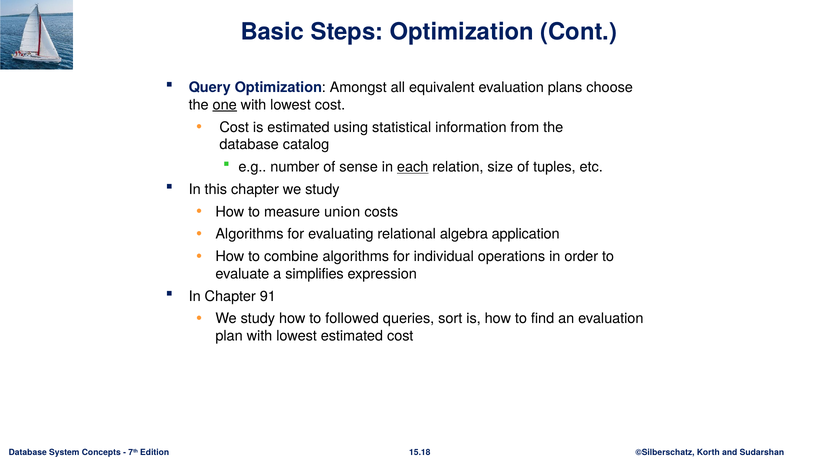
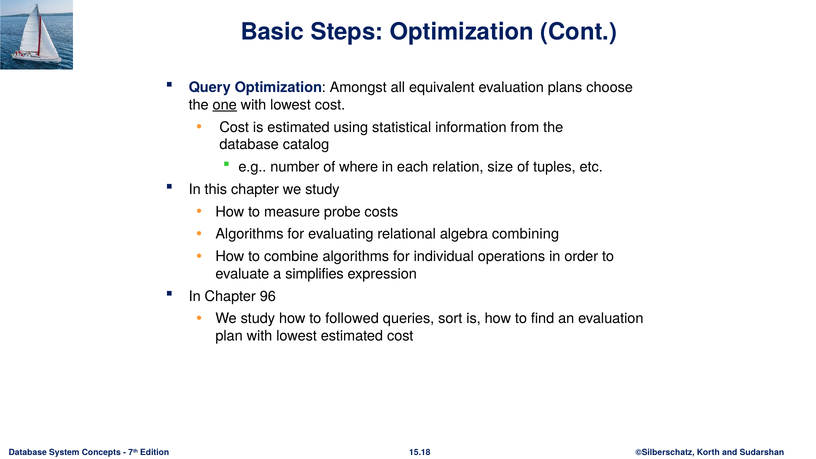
sense: sense -> where (359, 167)
each underline: present -> none (413, 167)
union: union -> probe (342, 212)
application: application -> combining (526, 234)
91: 91 -> 96 (268, 296)
